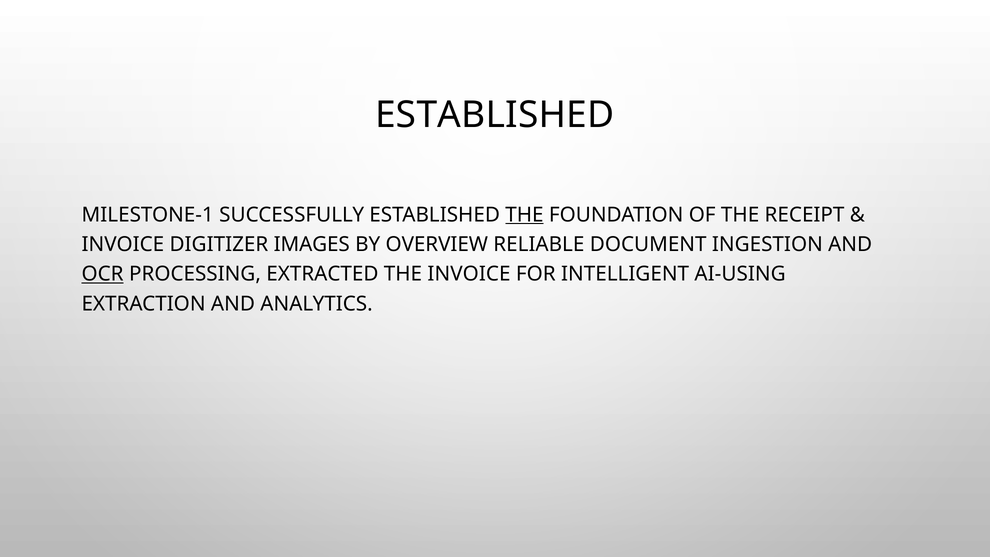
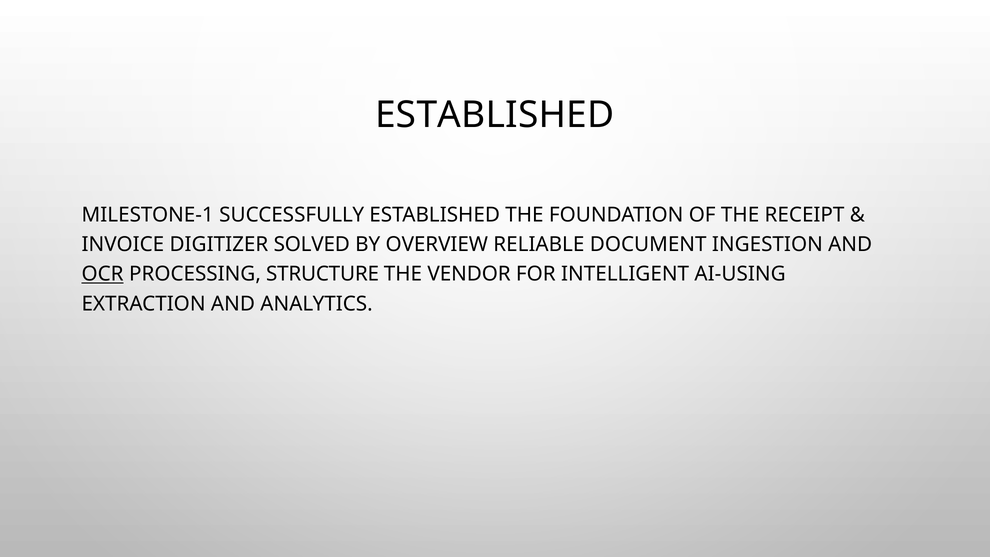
THE underline: present -> none (524, 215)
IMAGES: IMAGES -> SOLVED (312, 244)
EXTRACTED: EXTRACTED -> STRUCTURE (323, 274)
THE INVOICE: INVOICE -> VENDOR (469, 274)
